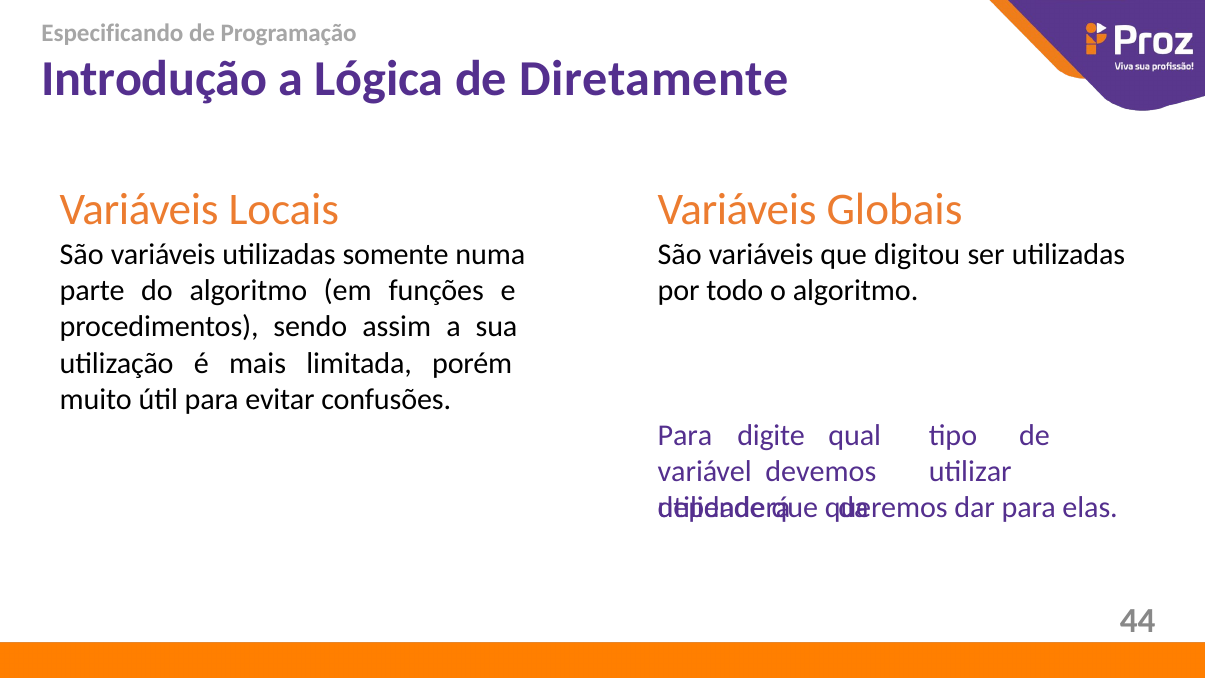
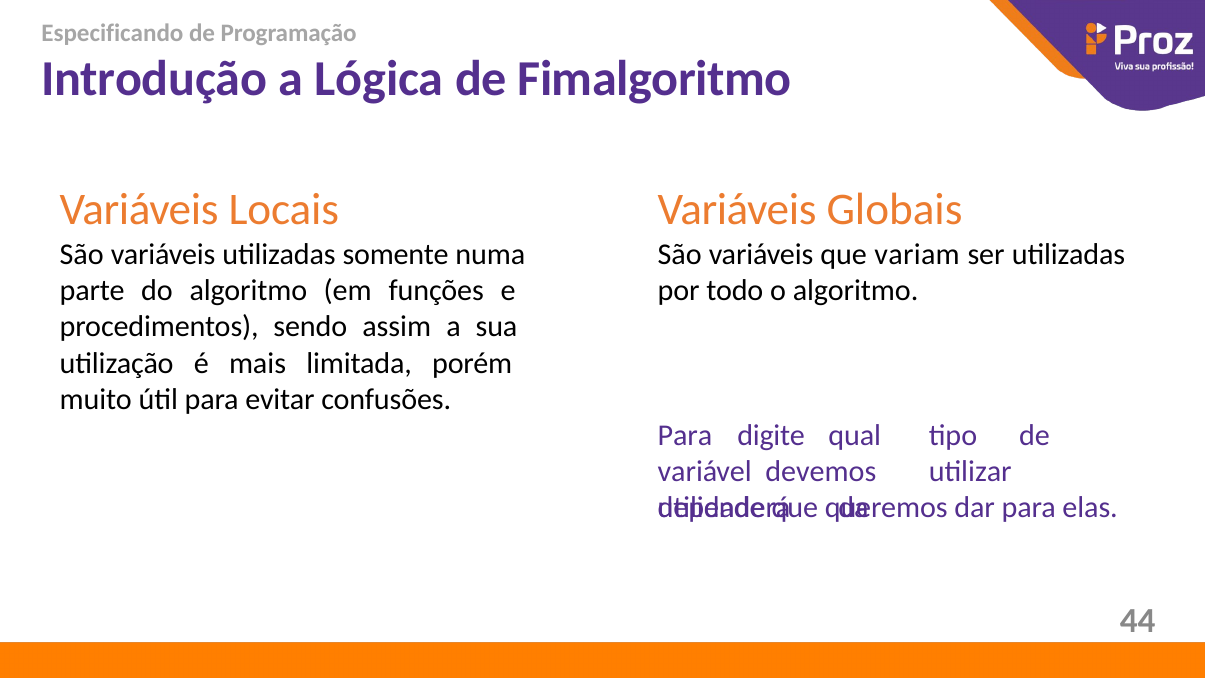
Diretamente: Diretamente -> Fimalgoritmo (654, 79)
digitou: digitou -> variam (917, 255)
